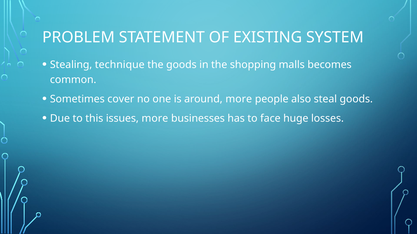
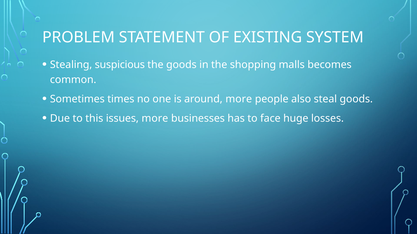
technique: technique -> suspicious (120, 65)
cover: cover -> times (121, 99)
